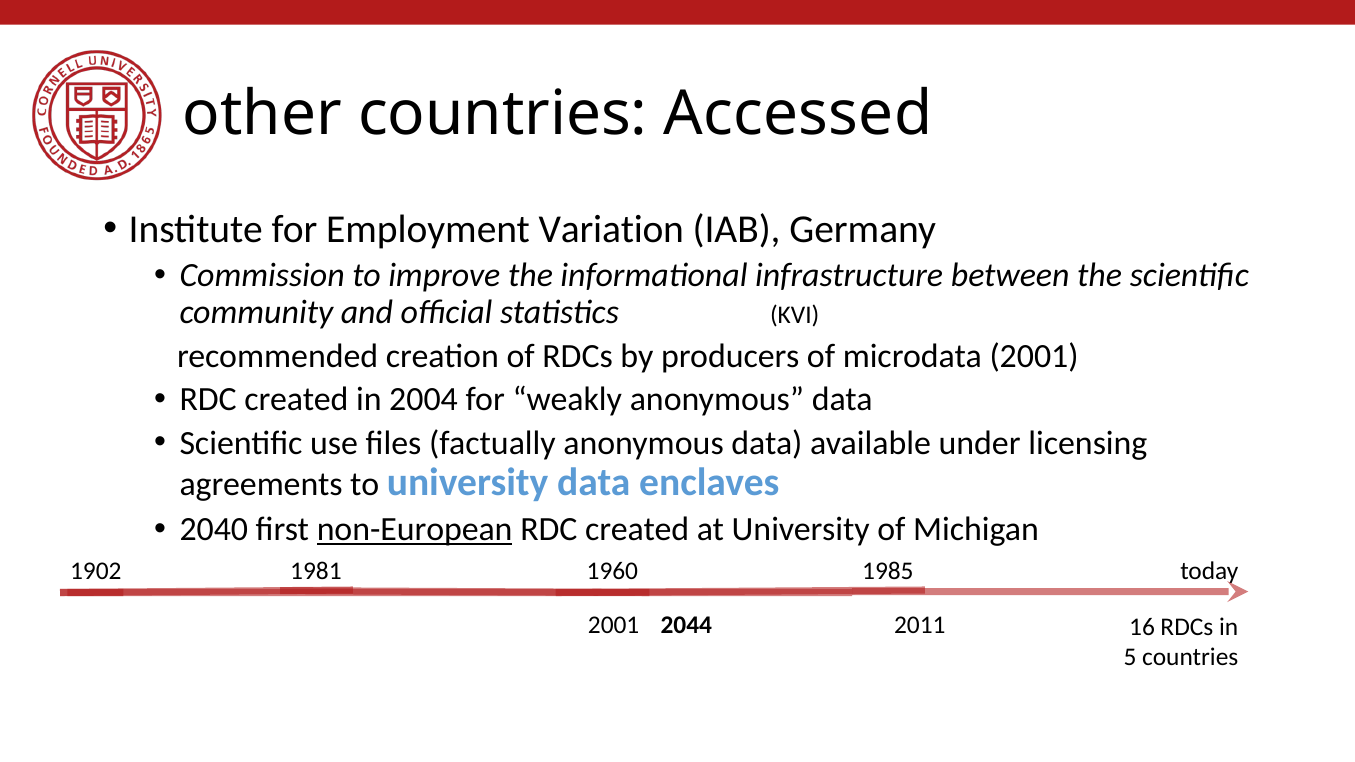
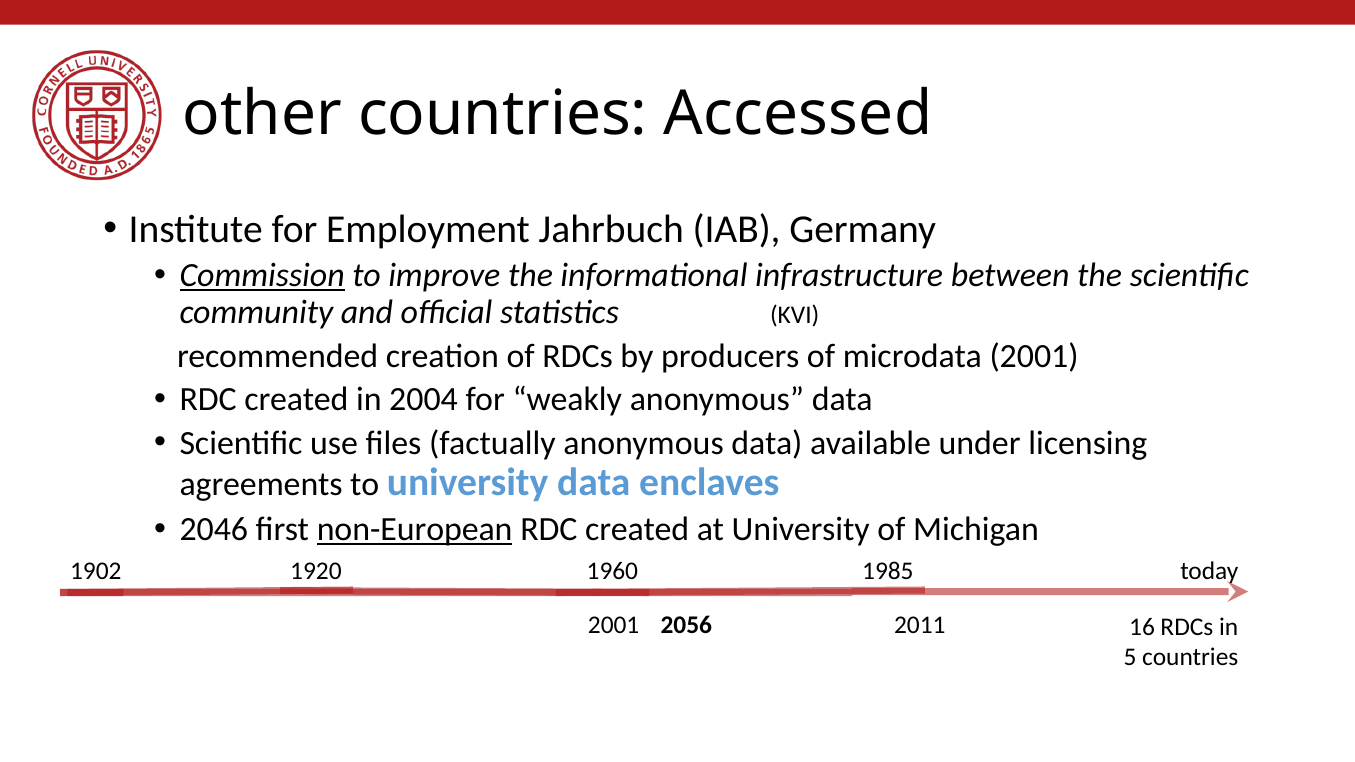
Variation: Variation -> Jahrbuch (611, 229)
Commission underline: none -> present (262, 276)
2040: 2040 -> 2046 (214, 530)
1981: 1981 -> 1920 (316, 572)
2044: 2044 -> 2056 (686, 625)
